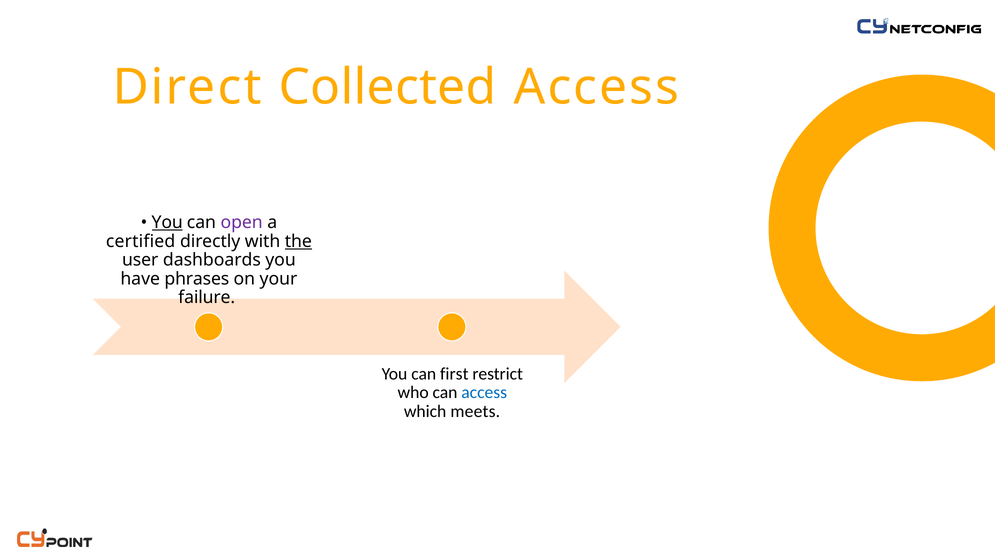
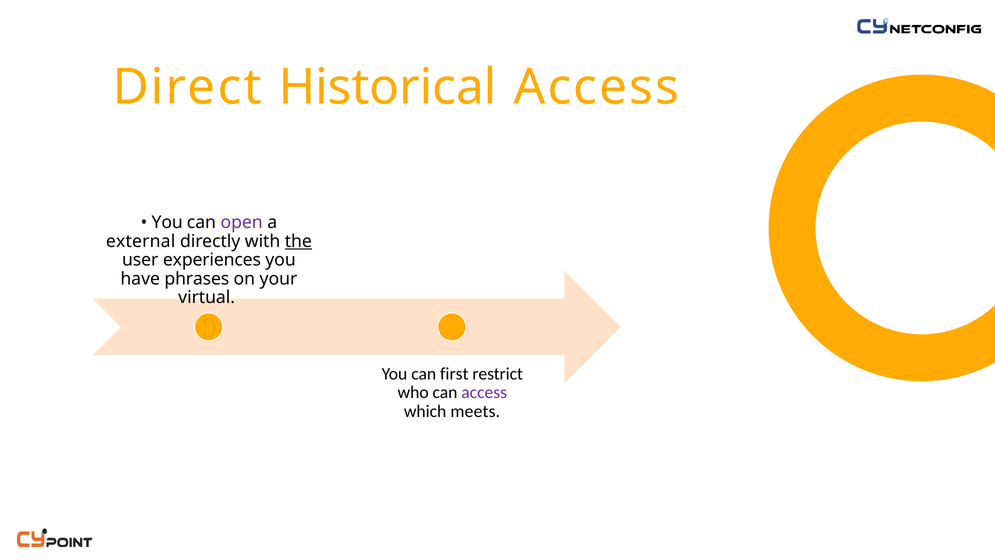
Collected: Collected -> Historical (388, 87)
You underline: present -> none (167, 222)
certified: certified -> external (141, 241)
dashboards: dashboards -> experiences (212, 260)
failure: failure -> virtual (207, 297)
access colour: blue -> purple (484, 392)
